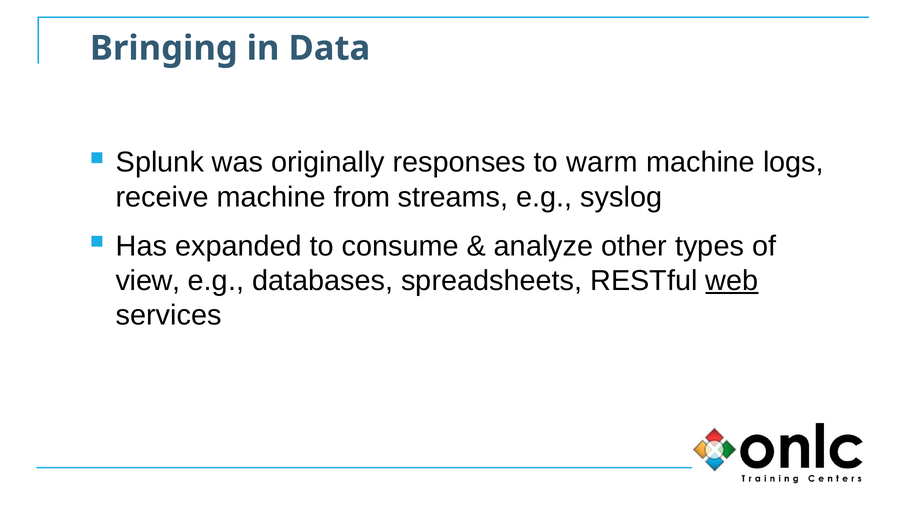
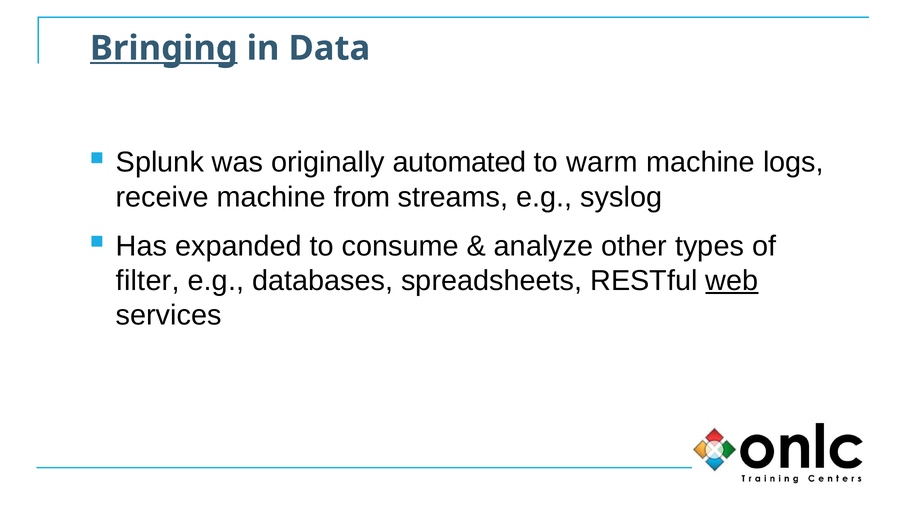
Bringing underline: none -> present (164, 48)
responses: responses -> automated (460, 162)
view: view -> filter (148, 281)
